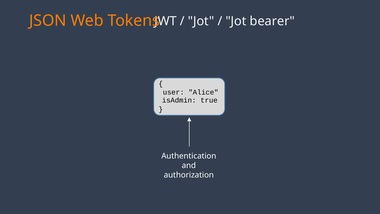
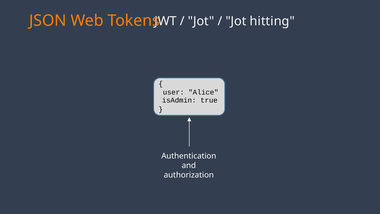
bearer: bearer -> hitting (272, 21)
